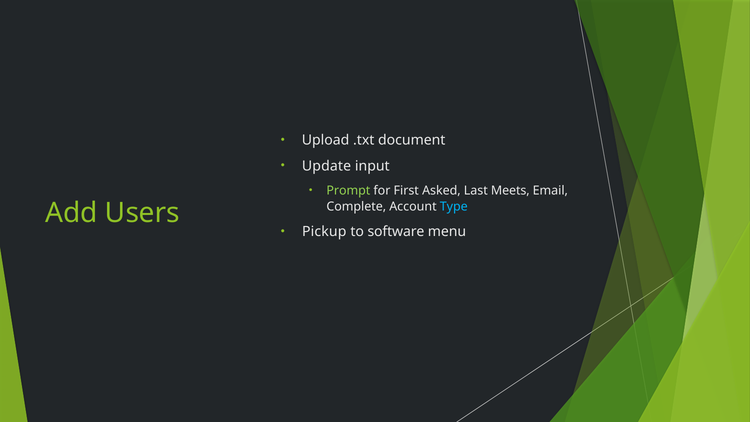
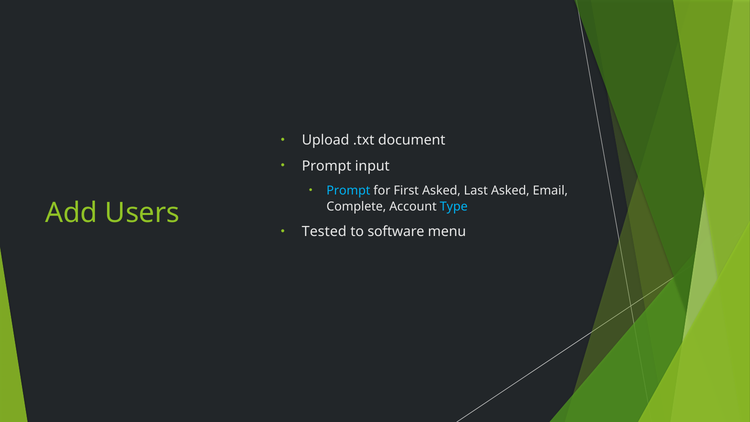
Update: Update -> Prompt (327, 166)
Prompt colour: light green -> light blue (348, 191)
Last Meets: Meets -> Asked (510, 191)
Pickup: Pickup -> Tested (324, 232)
